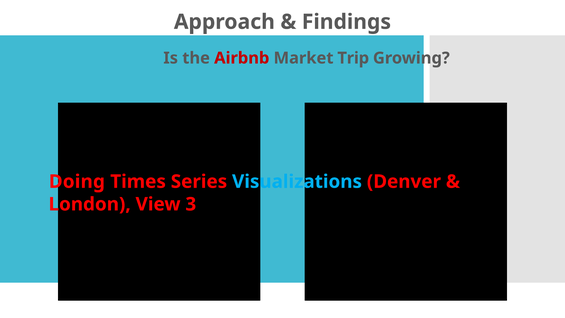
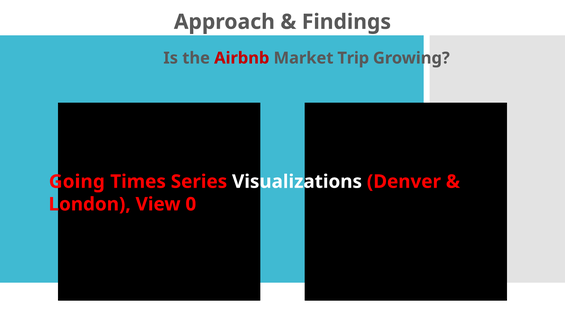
Doing: Doing -> Going (77, 182)
Visualizations colour: light blue -> white (297, 182)
3: 3 -> 0 (191, 204)
